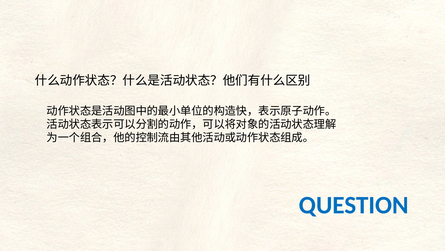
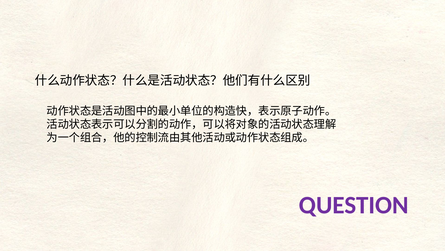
QUESTION colour: blue -> purple (354, 205)
